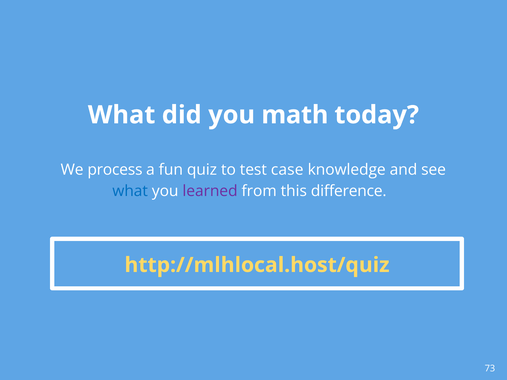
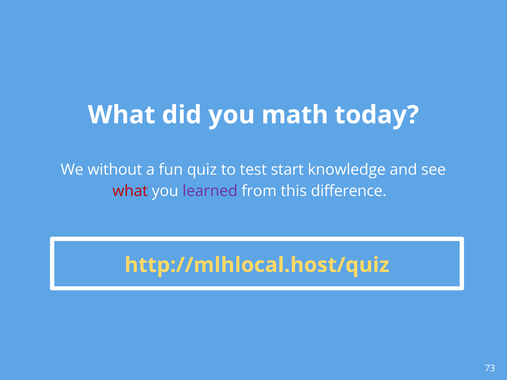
process: process -> without (115, 170)
case: case -> start (287, 170)
what colour: blue -> red (130, 191)
